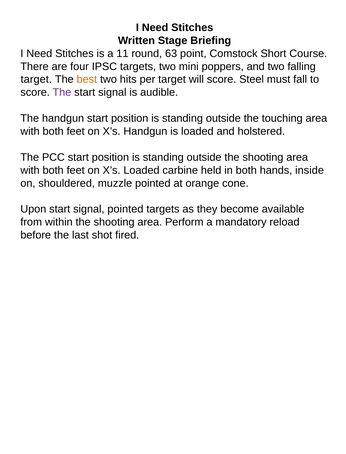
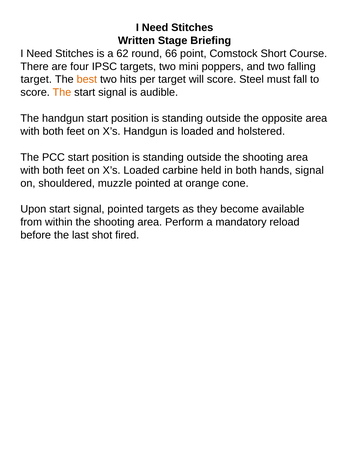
11: 11 -> 62 (122, 53)
63: 63 -> 66 (171, 53)
The colour: purple -> orange (62, 92)
touching: touching -> opposite (282, 118)
hands inside: inside -> signal (310, 170)
